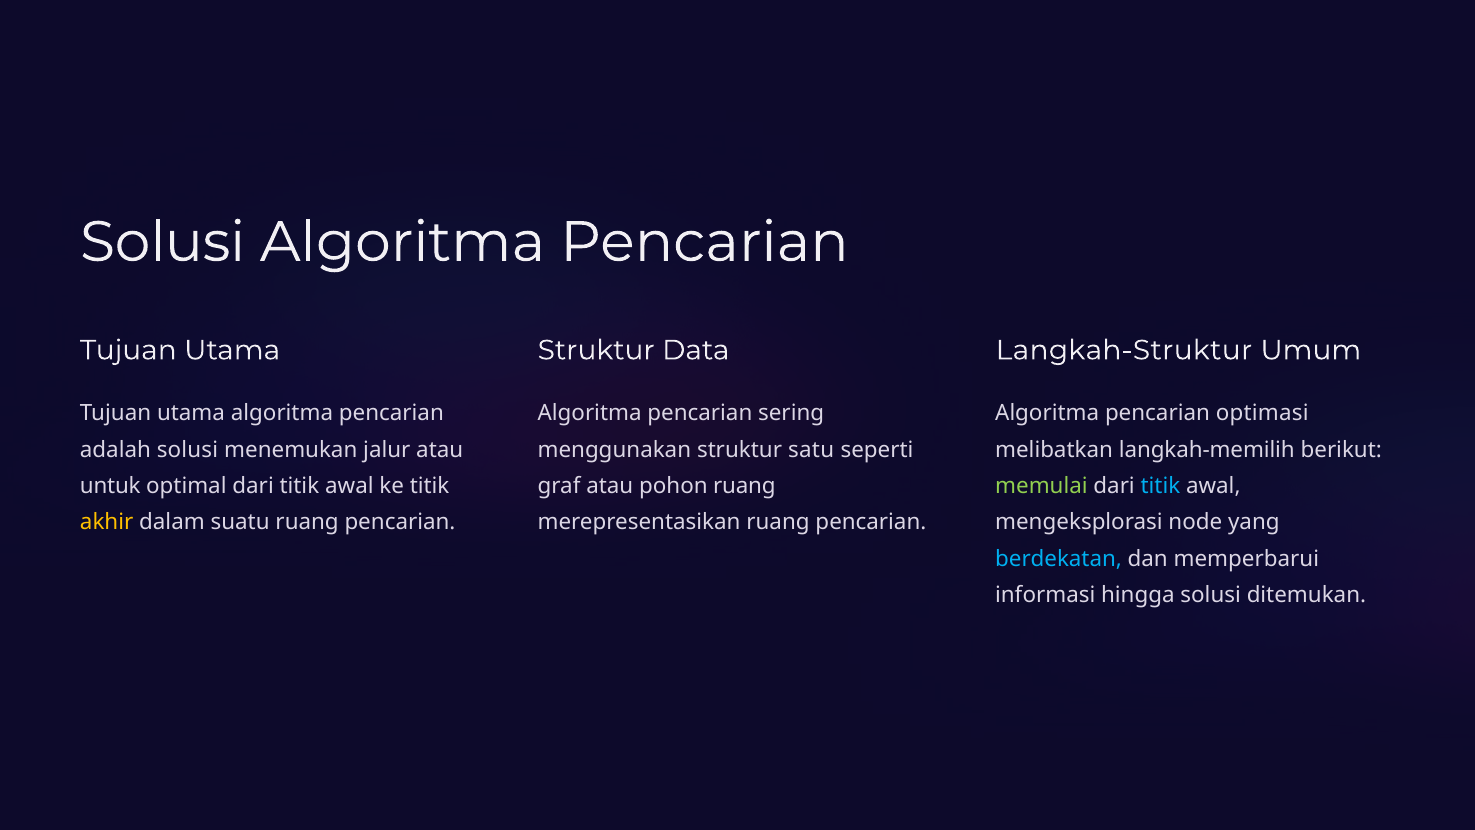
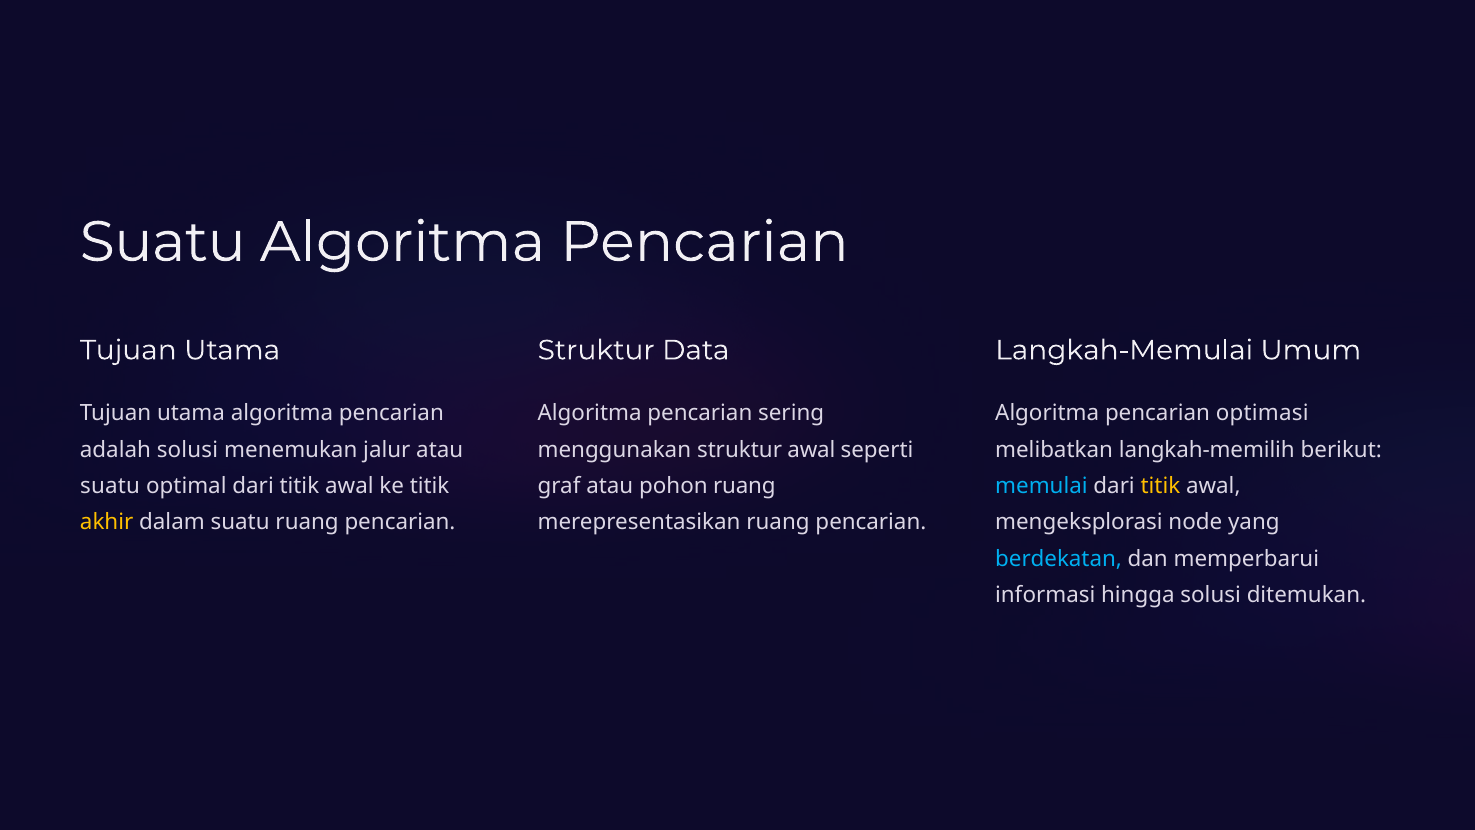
Solusi: Solusi -> Suatu (163, 242)
Langkah-Struktur: Langkah-Struktur -> Langkah-Memulai (1124, 350)
struktur satu: satu -> awal (811, 449)
untuk: untuk -> suatu (110, 486)
memulai colour: light green -> light blue (1041, 486)
titik colour: light blue -> yellow (1160, 486)
